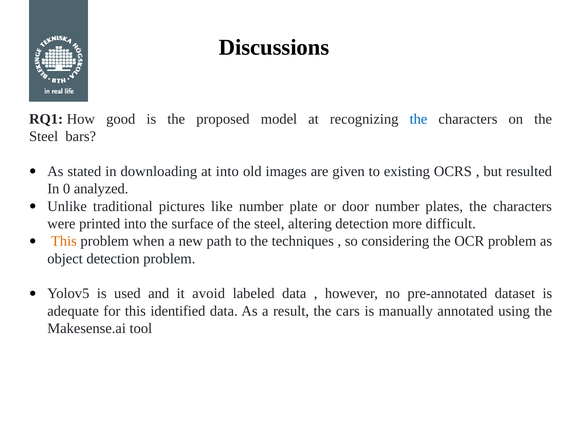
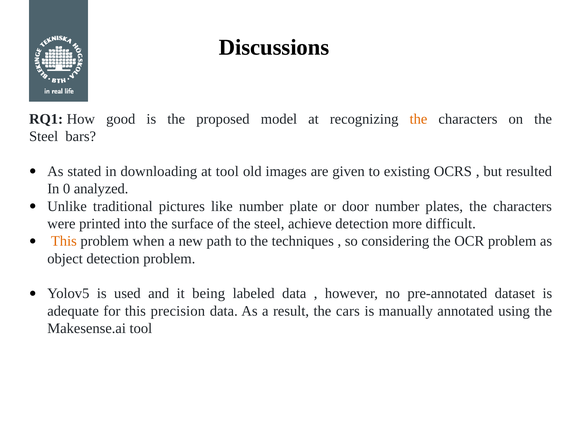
the colour: blue -> orange (419, 119)
at into: into -> tool (227, 172)
altering: altering -> achieve (310, 224)
avoid: avoid -> being (209, 294)
identified: identified -> precision (178, 311)
